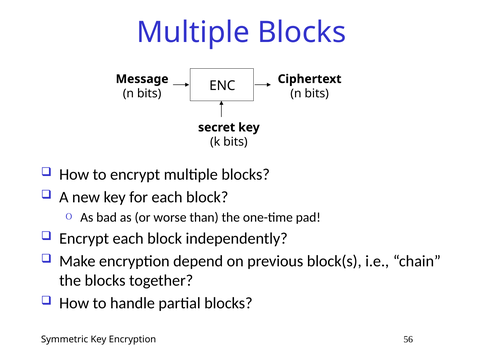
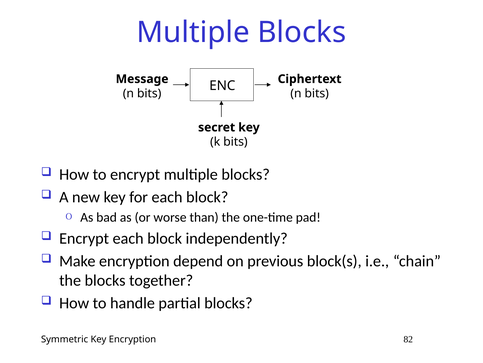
56: 56 -> 82 (408, 339)
